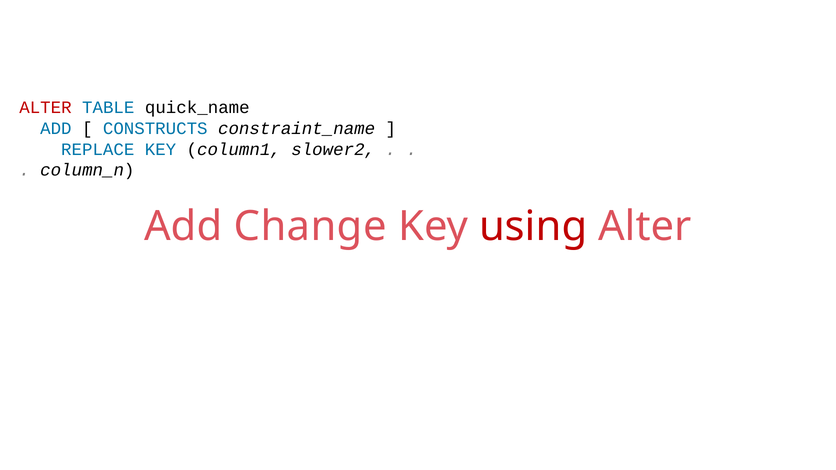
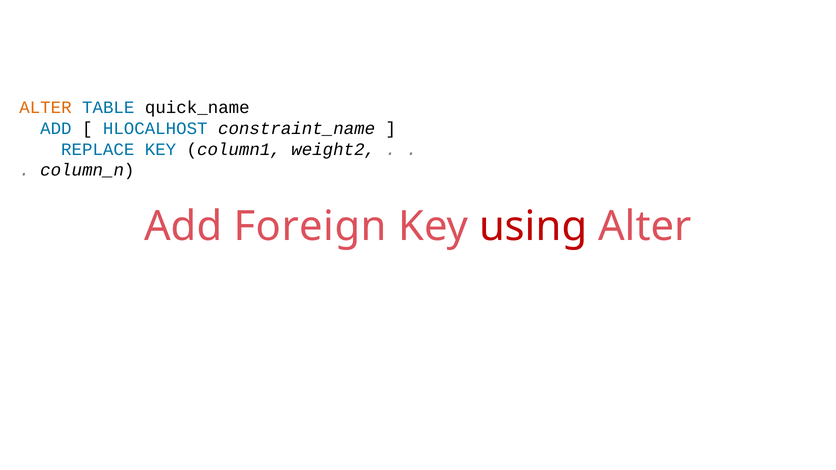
ALTER colour: red -> orange (45, 108)
CONSTRUCTS: CONSTRUCTS -> HLOCALHOST (155, 128)
slower2: slower2 -> weight2 (333, 149)
Change: Change -> Foreign (310, 227)
